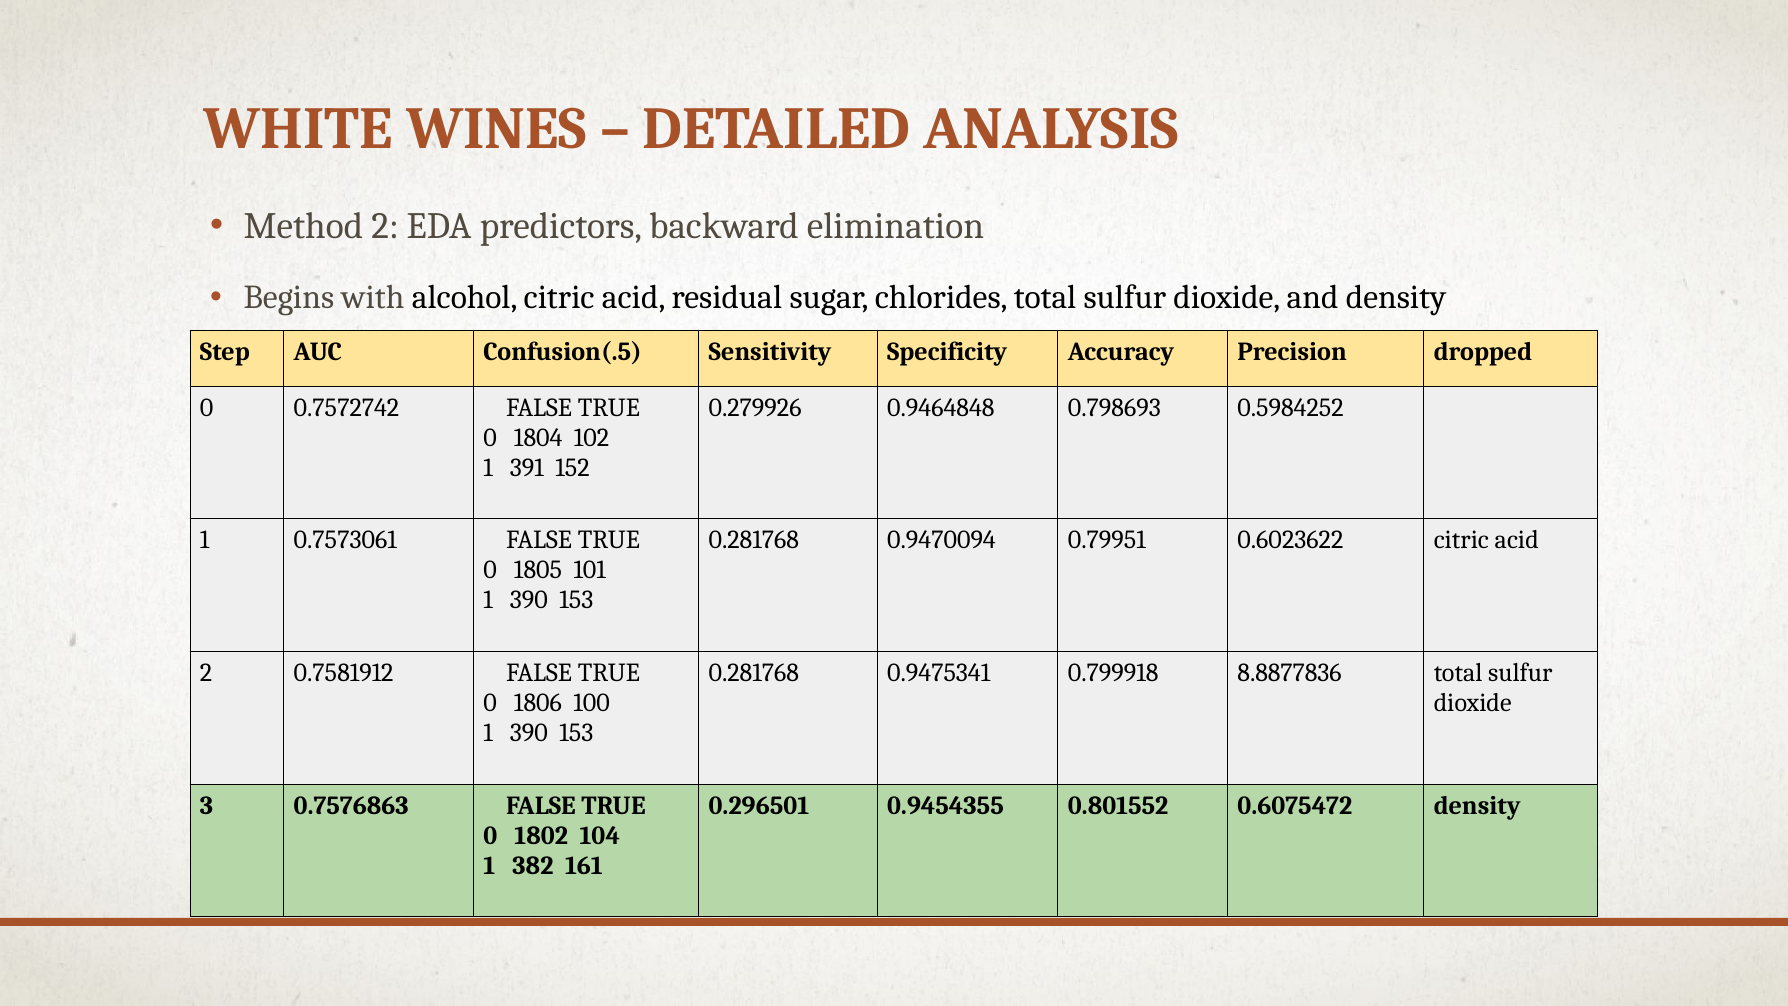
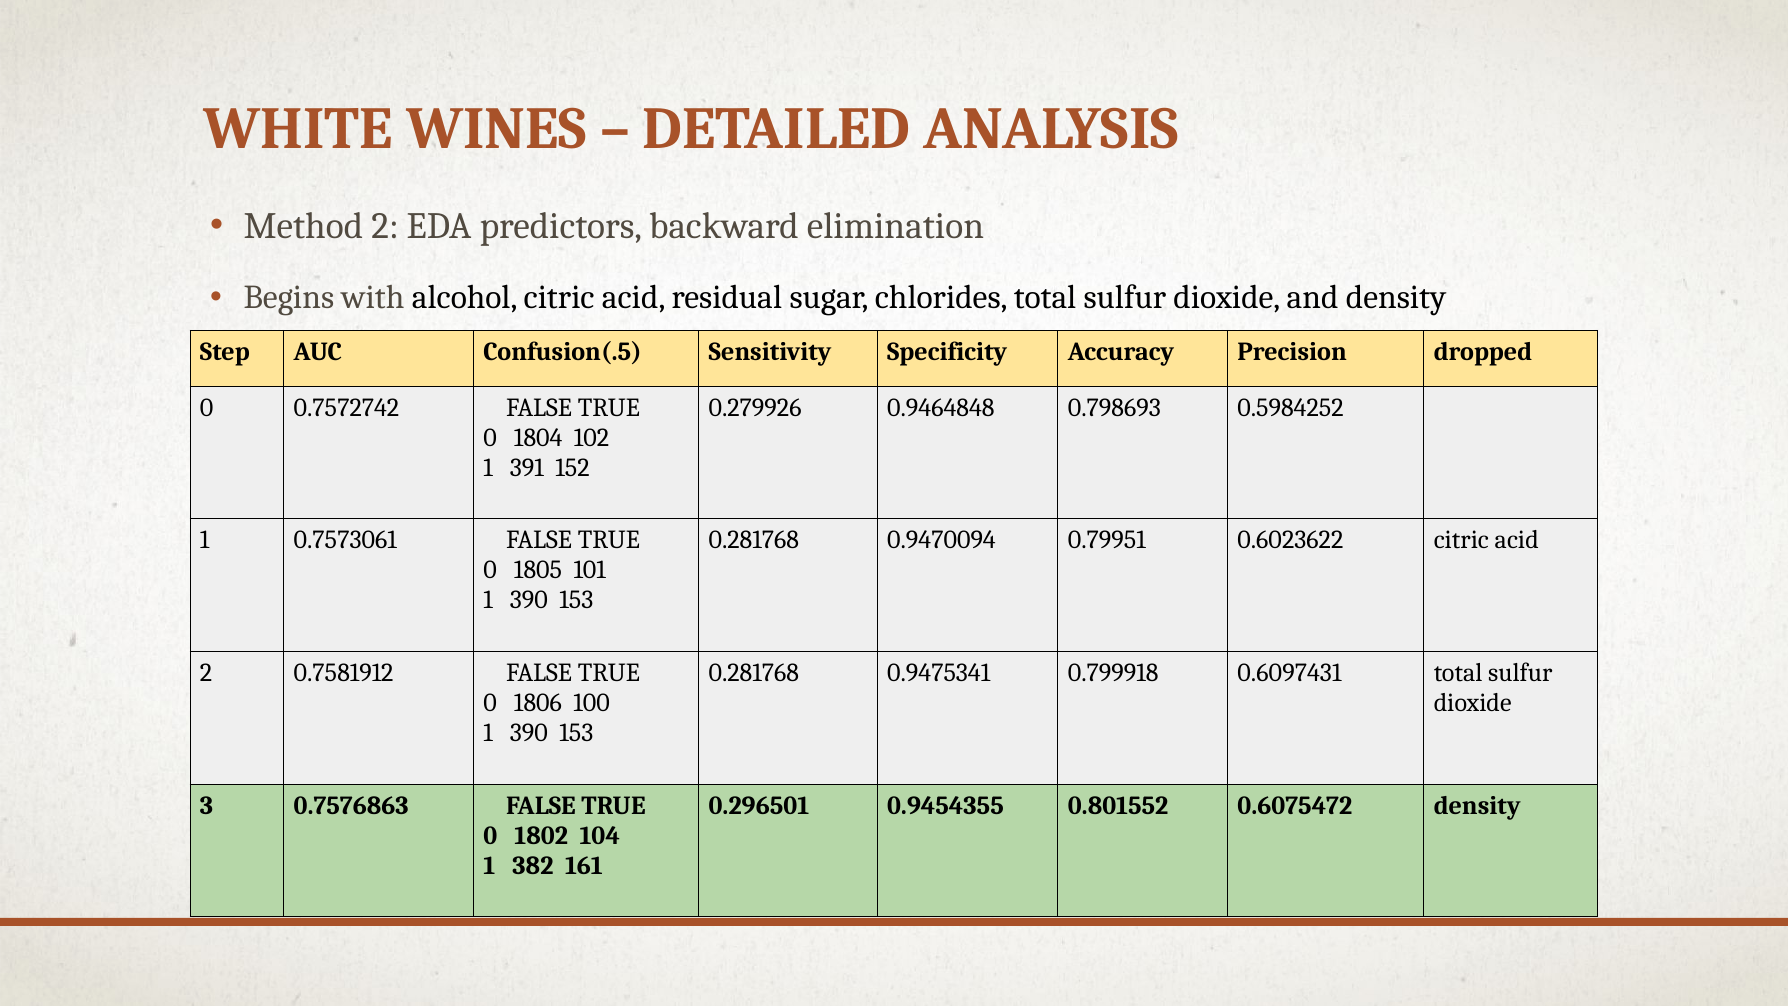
8.8877836: 8.8877836 -> 0.6097431 (1289, 673)
